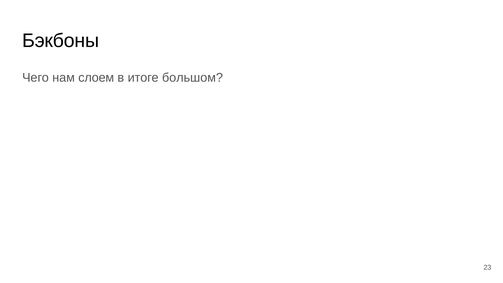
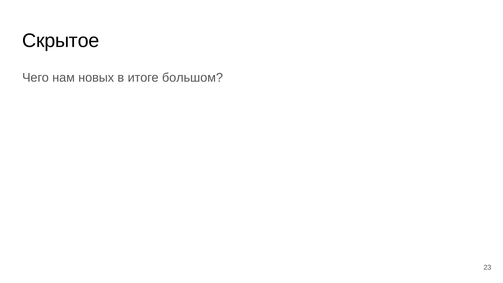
Бэкбоны: Бэкбоны -> Скрытое (61, 41)
слоем: слоем -> новых (96, 78)
